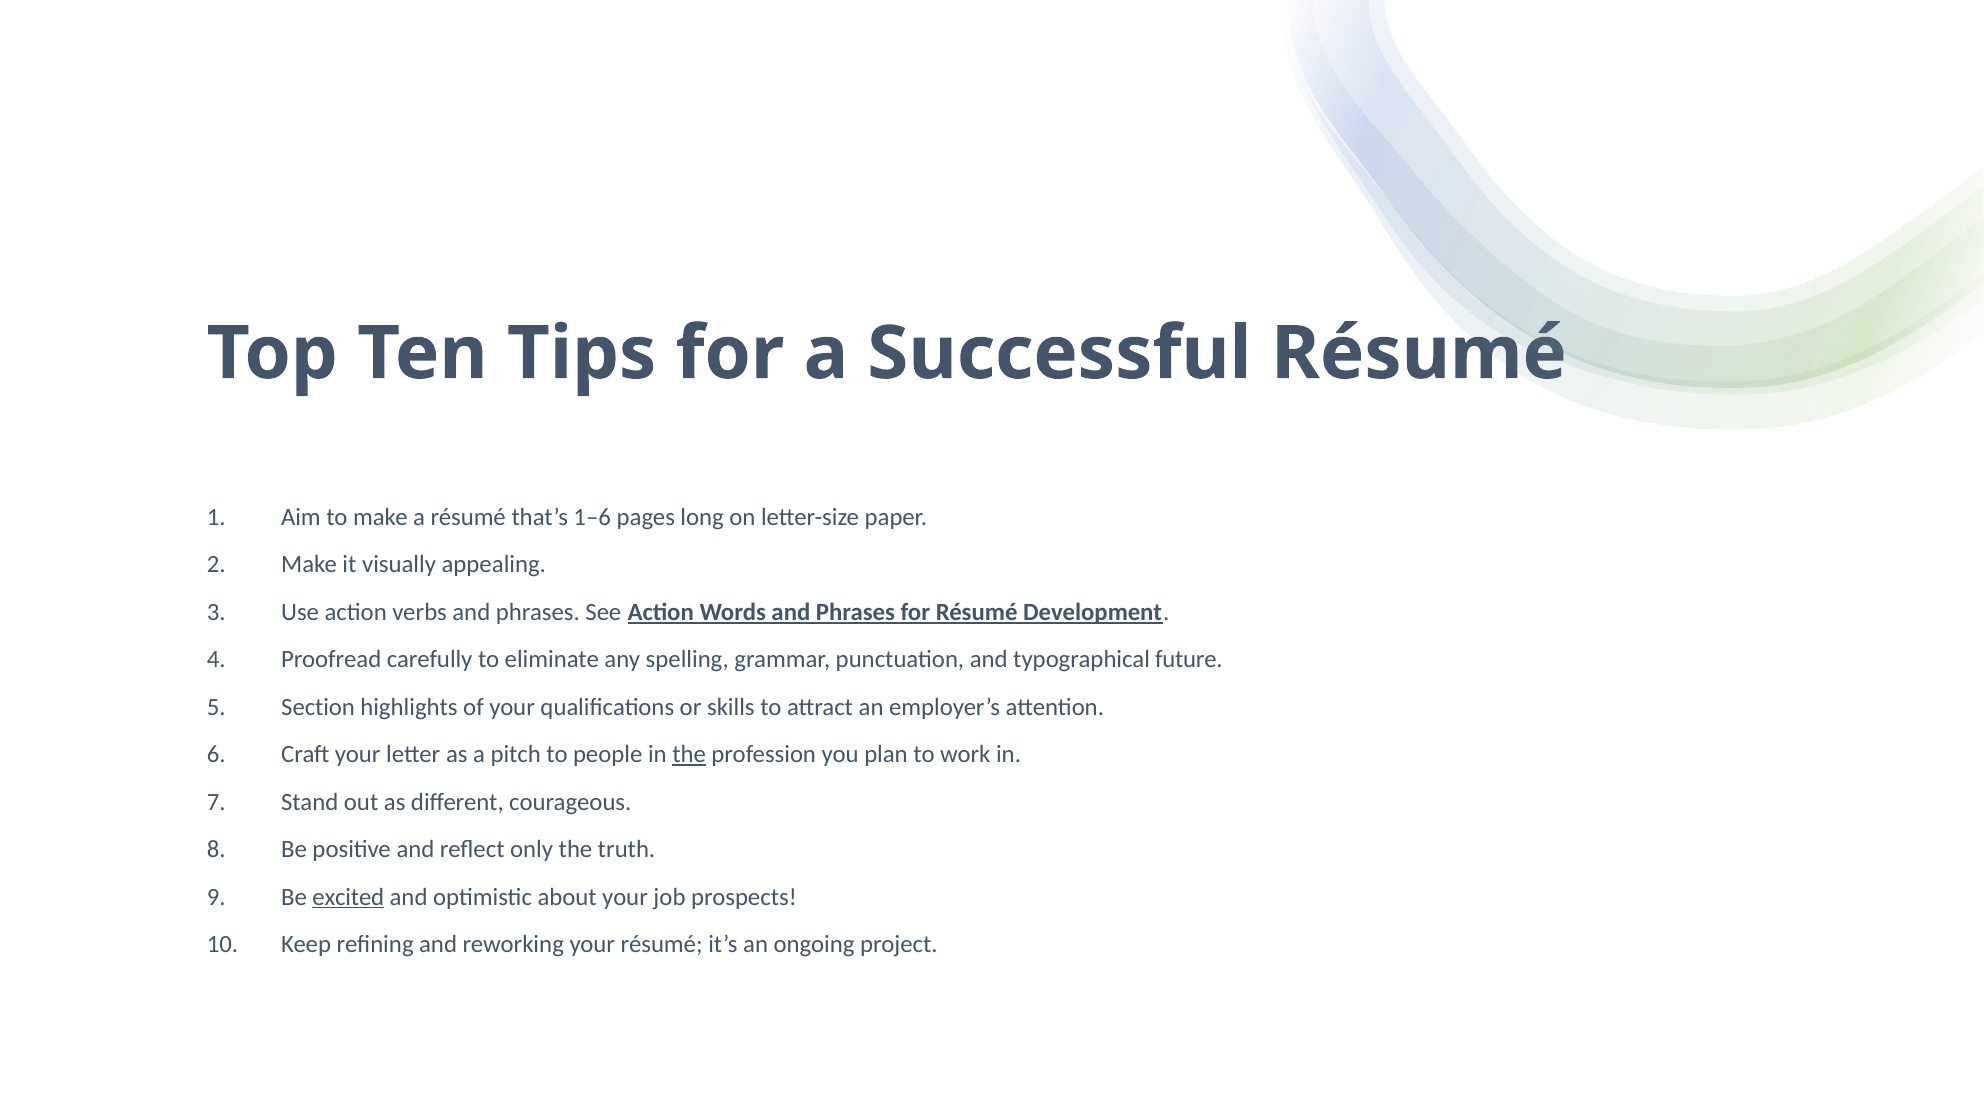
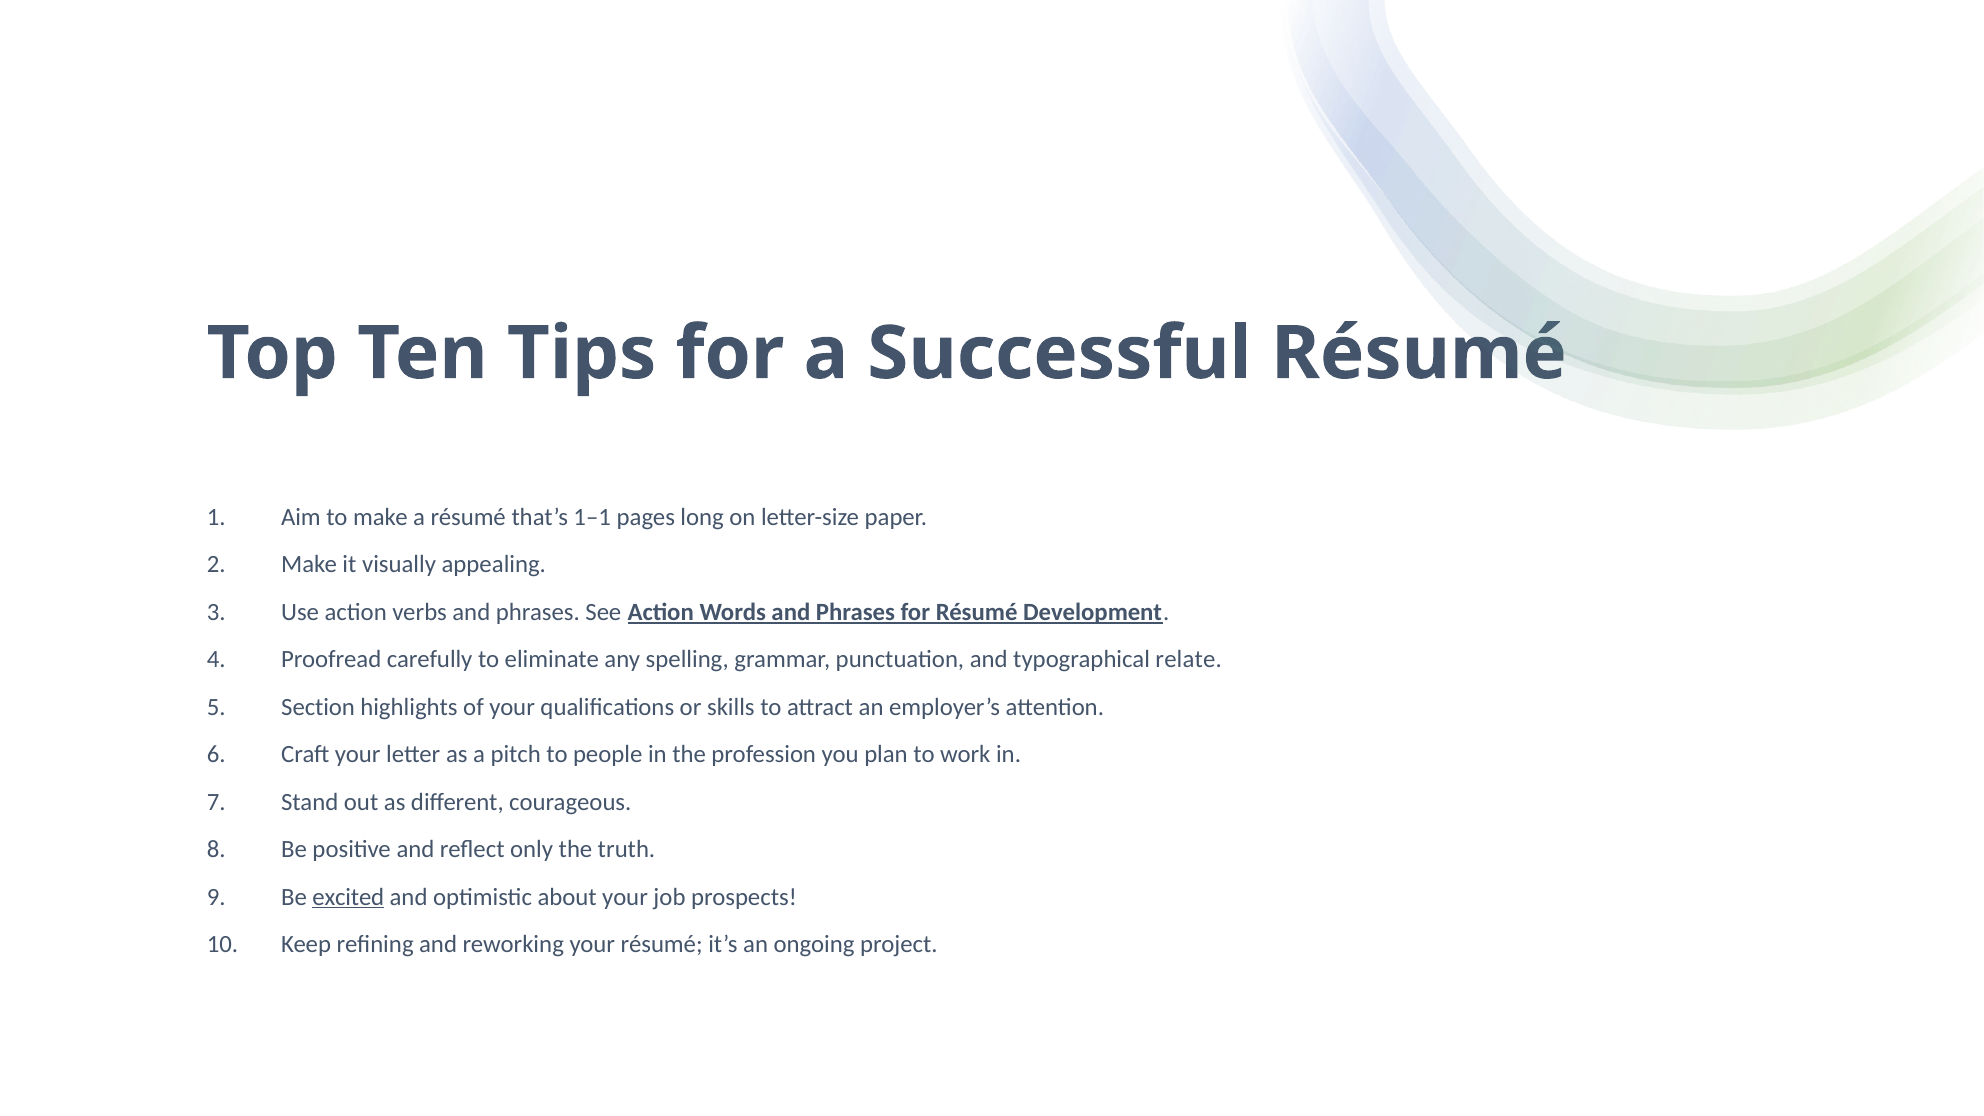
1–6: 1–6 -> 1–1 (592, 517)
future: future -> relate (1189, 660)
the underline: present -> none (689, 755)
